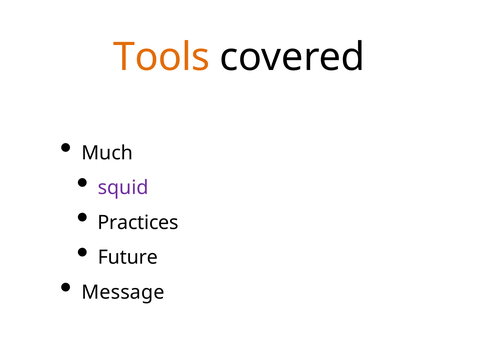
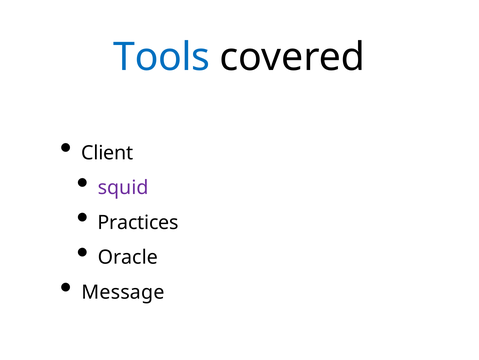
Tools colour: orange -> blue (162, 57)
Much: Much -> Client (107, 153)
Future: Future -> Oracle (128, 257)
